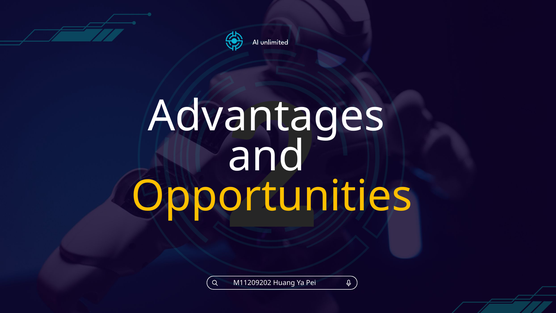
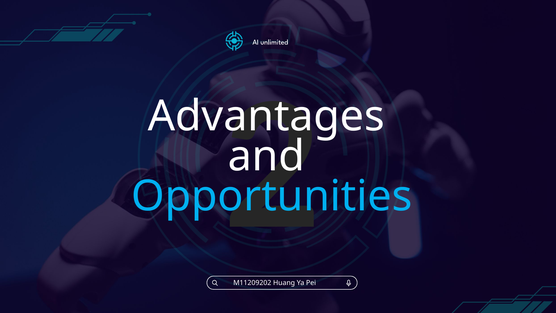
Opportunities colour: yellow -> light blue (272, 196)
